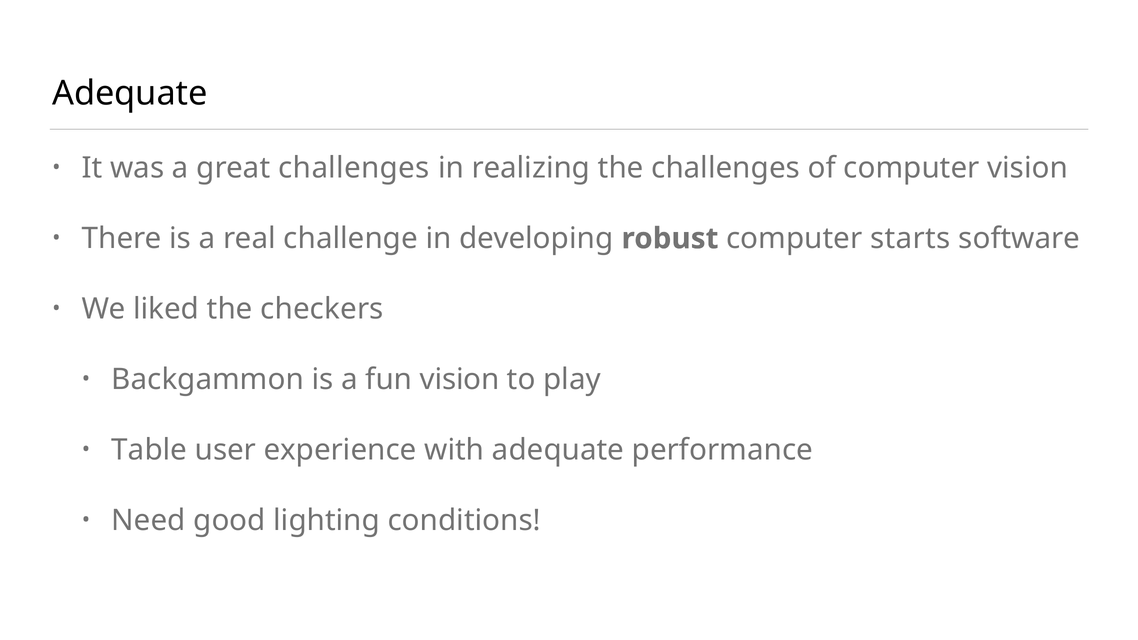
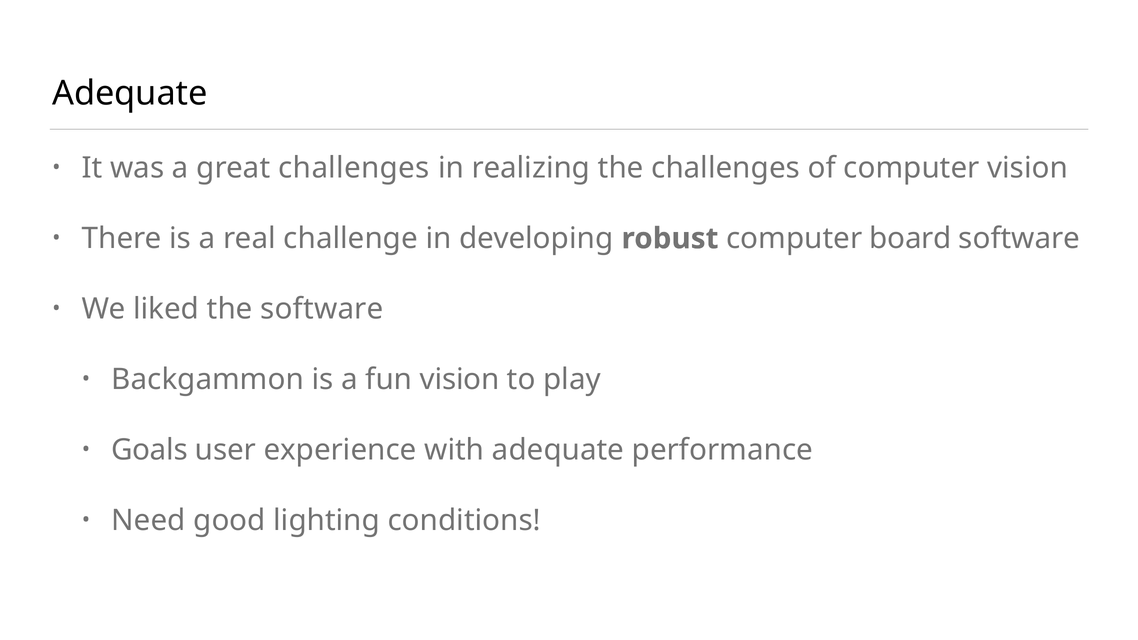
starts: starts -> board (910, 239)
the checkers: checkers -> software (322, 309)
Table: Table -> Goals (149, 450)
